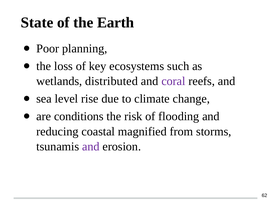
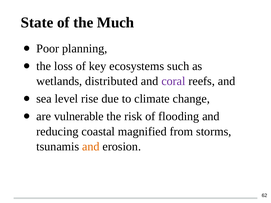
Earth: Earth -> Much (116, 22)
conditions: conditions -> vulnerable (79, 116)
and colour: purple -> orange (91, 147)
